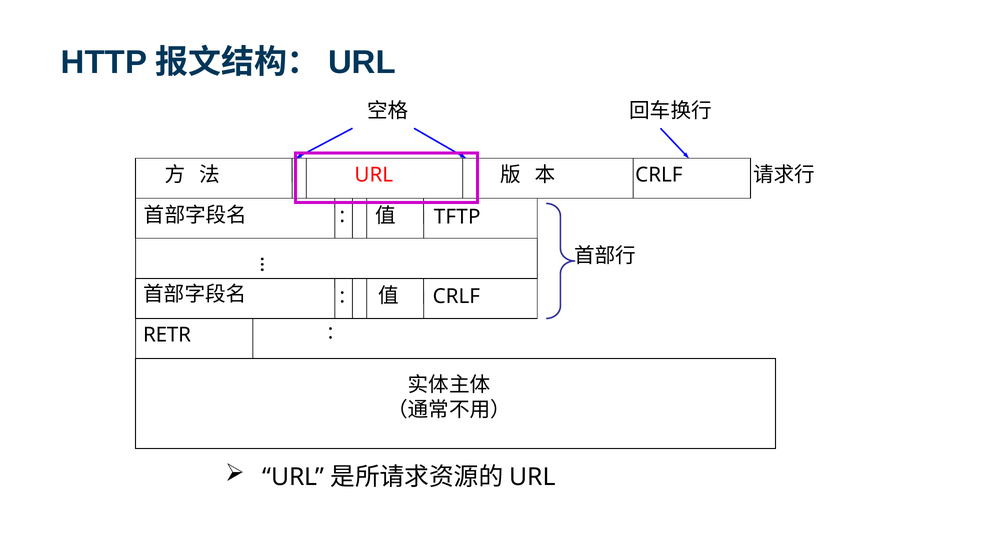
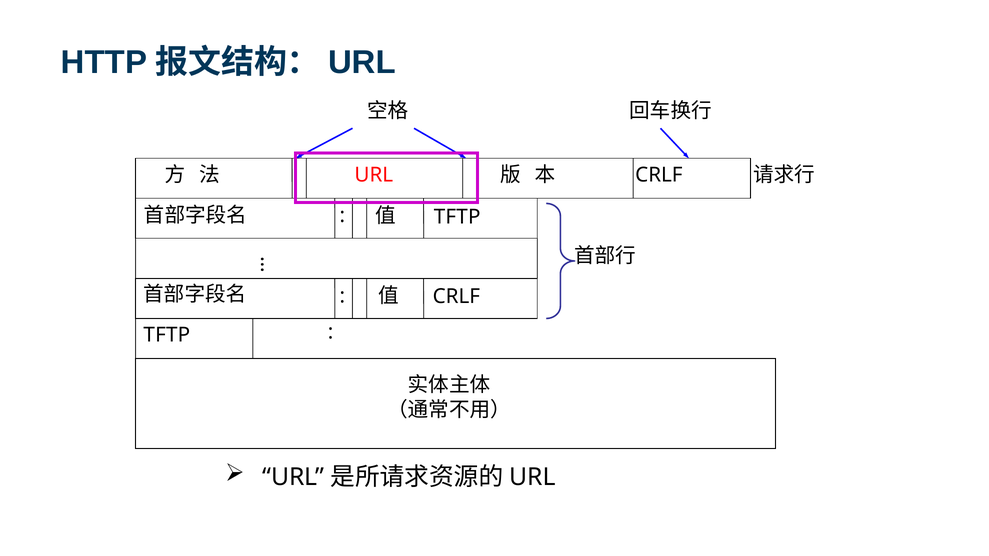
RETR: RETR -> TFTP (167, 335)
